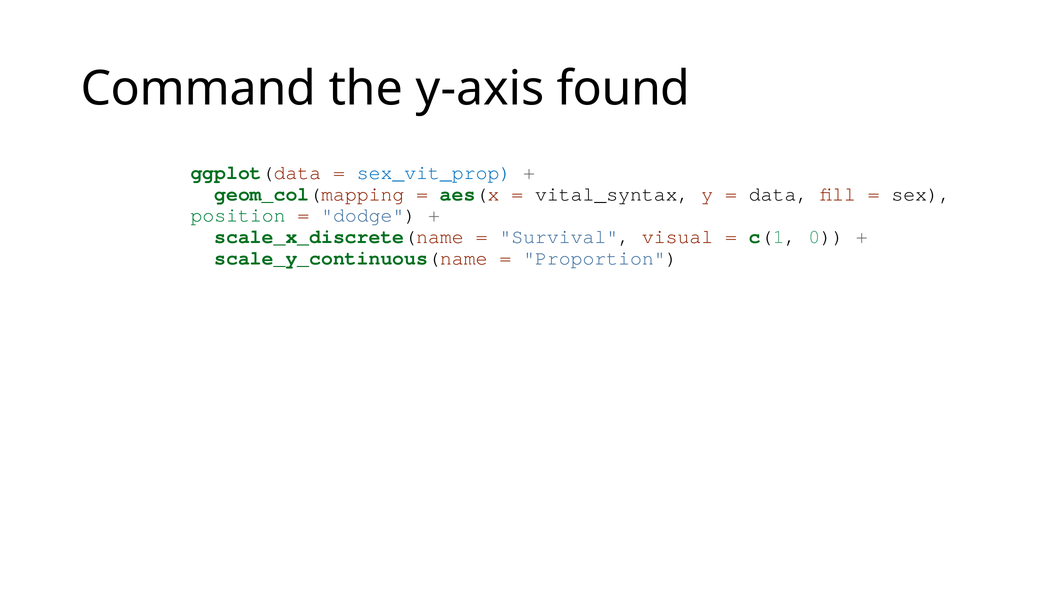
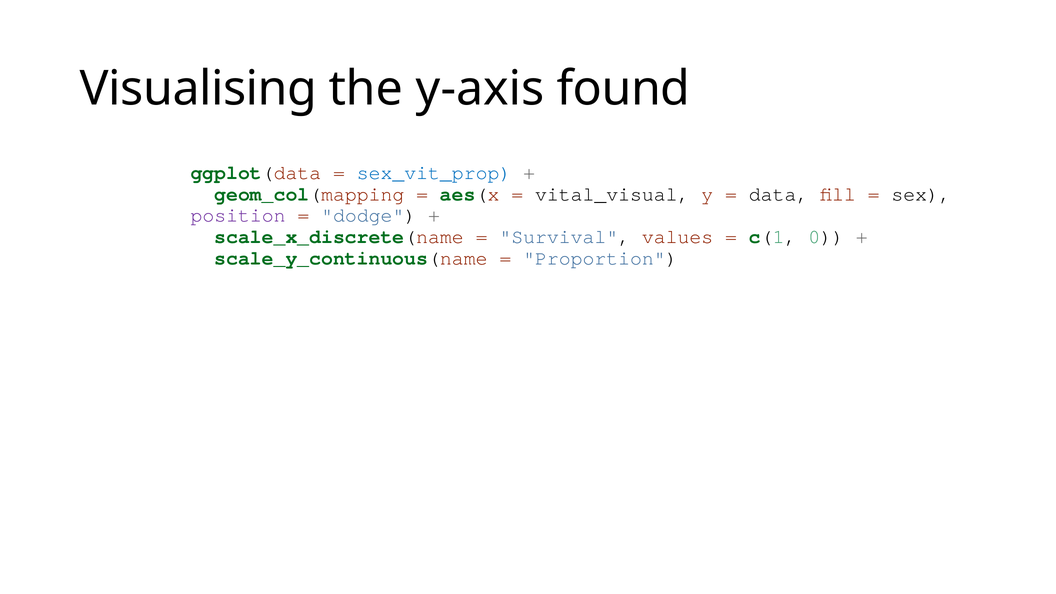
Command: Command -> Visualising (198, 89)
vital_syntax: vital_syntax -> vital_visual (612, 194)
position colour: green -> purple (238, 215)
visual: visual -> values (678, 237)
